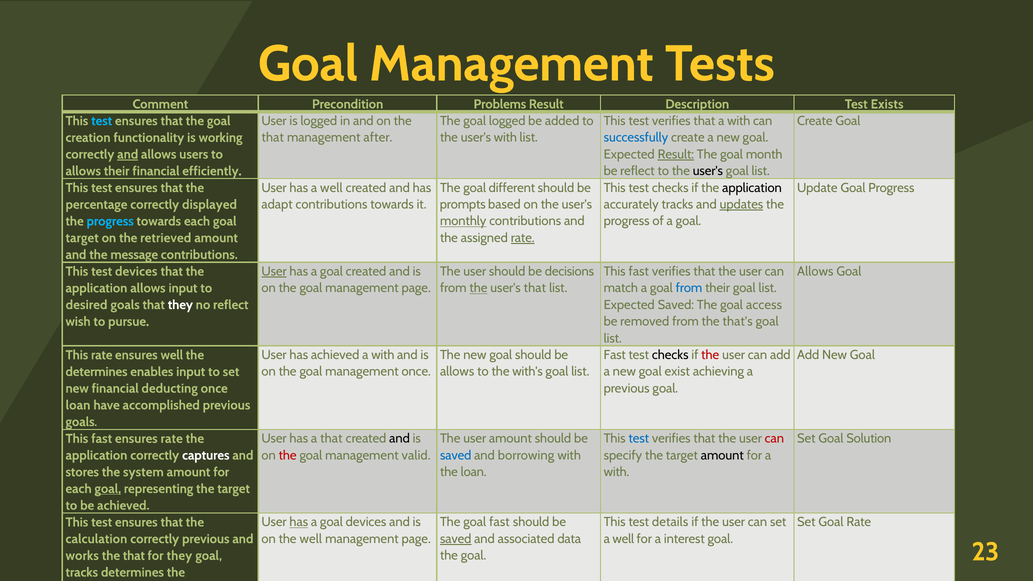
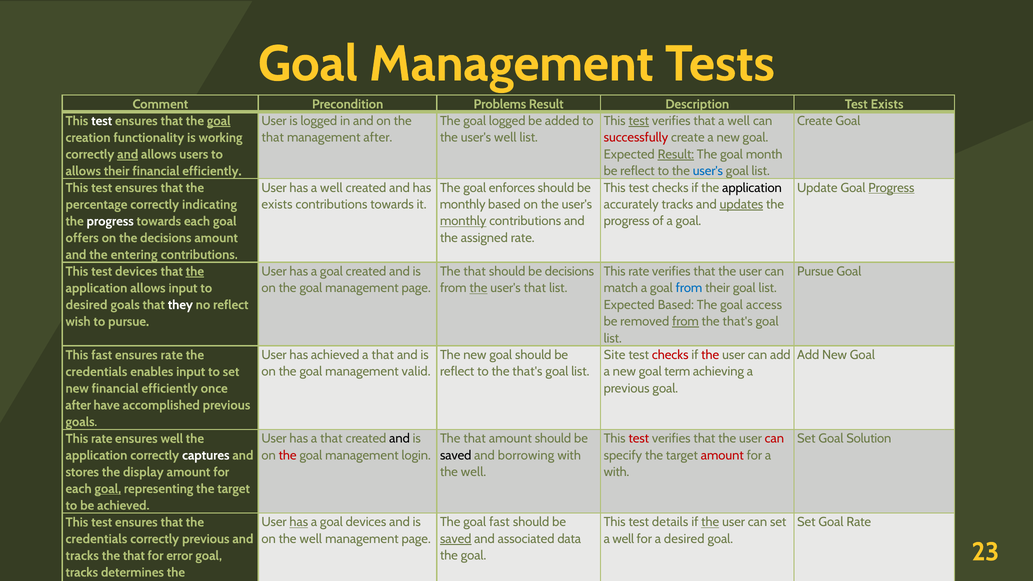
test colour: light blue -> white (102, 121)
goal underline: none -> present (219, 121)
test underline: none -> present (639, 121)
that a with: with -> well (739, 121)
user's with: with -> well (505, 138)
successfully colour: blue -> red (636, 138)
user's colour: black -> blue (708, 171)
different: different -> enforces (512, 188)
Progress underline: none -> present (891, 188)
displayed: displayed -> indicating (210, 205)
adapt: adapt -> exists (277, 205)
prompts: prompts -> monthly (463, 205)
progress colour: light blue -> white (110, 221)
target: target -> offers (82, 238)
the retrieved: retrieved -> decisions (166, 238)
rate underline: present -> none (523, 238)
message: message -> entering (134, 255)
the underline: none -> present (195, 271)
User underline: present -> none (274, 271)
user: user -> that (475, 271)
fast: fast -> rate (639, 271)
Allows: Allows -> Pursue (815, 271)
Expected Saved: Saved -> Based (676, 305)
from underline: none -> present (685, 322)
This rate: rate -> fast (102, 355)
ensures well: well -> rate (172, 355)
achieved a with: with -> that (383, 355)
Fast: Fast -> Site (615, 355)
checks colour: black -> red (670, 355)
determines: determines -> credentials (96, 372)
management once: once -> valid (416, 372)
allows: allows -> reflect (457, 372)
to the with's: with's -> that's (527, 372)
exist: exist -> term (677, 372)
new financial deducting: deducting -> efficiently (170, 388)
loan: loan -> after (78, 405)
fast: fast -> rate (102, 439)
ensures rate: rate -> well (172, 439)
user: user -> that (475, 439)
test colour: blue -> red (639, 439)
valid: valid -> login (416, 455)
saved colour: blue -> black (456, 455)
amount colour: black -> red (722, 455)
system: system -> display (143, 472)
loan: loan -> well (473, 472)
the underline: none -> present (710, 522)
calculation: calculation -> credentials (96, 539)
a interest: interest -> desired (684, 539)
works: works -> tracks (82, 556)
for they: they -> error (179, 556)
